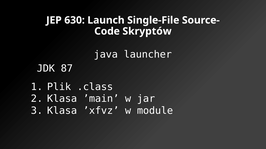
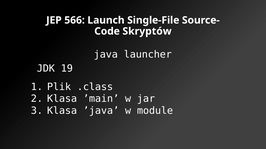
630: 630 -> 566 (75, 20)
87: 87 -> 19 (67, 69)
’xfvz: ’xfvz -> ’java (101, 111)
